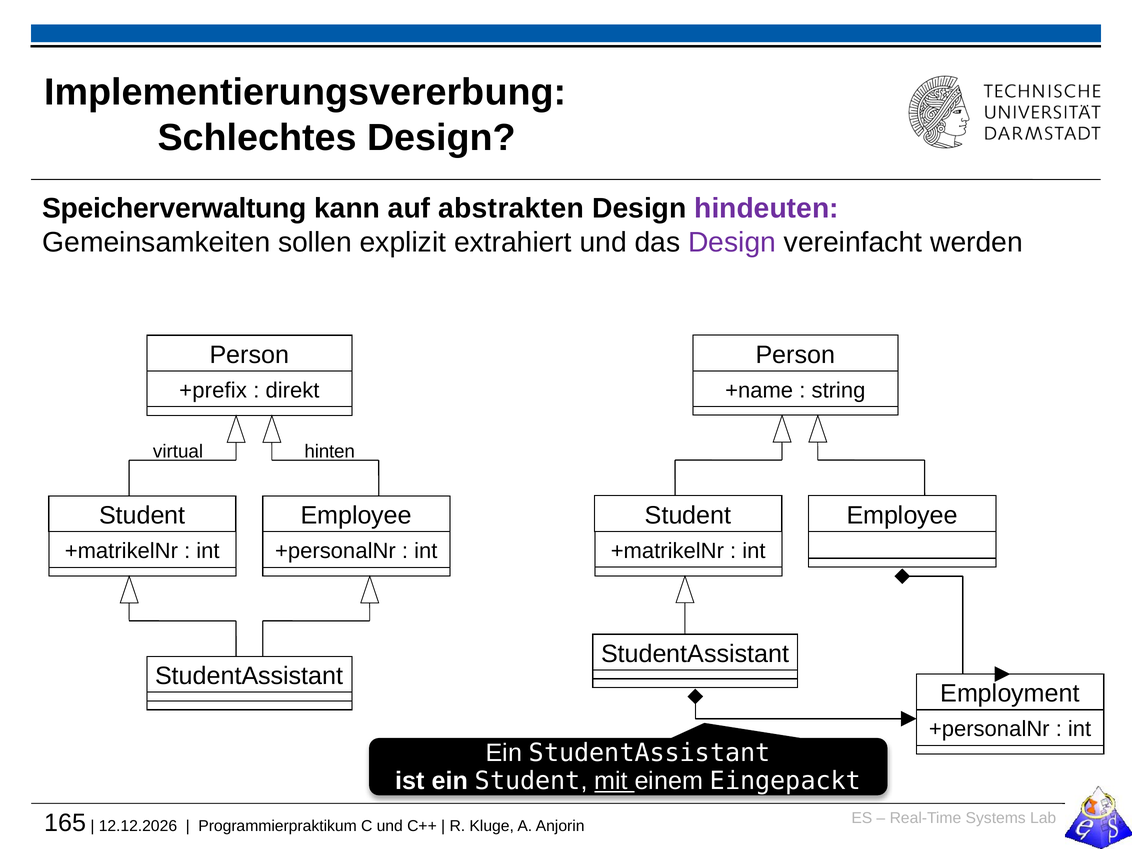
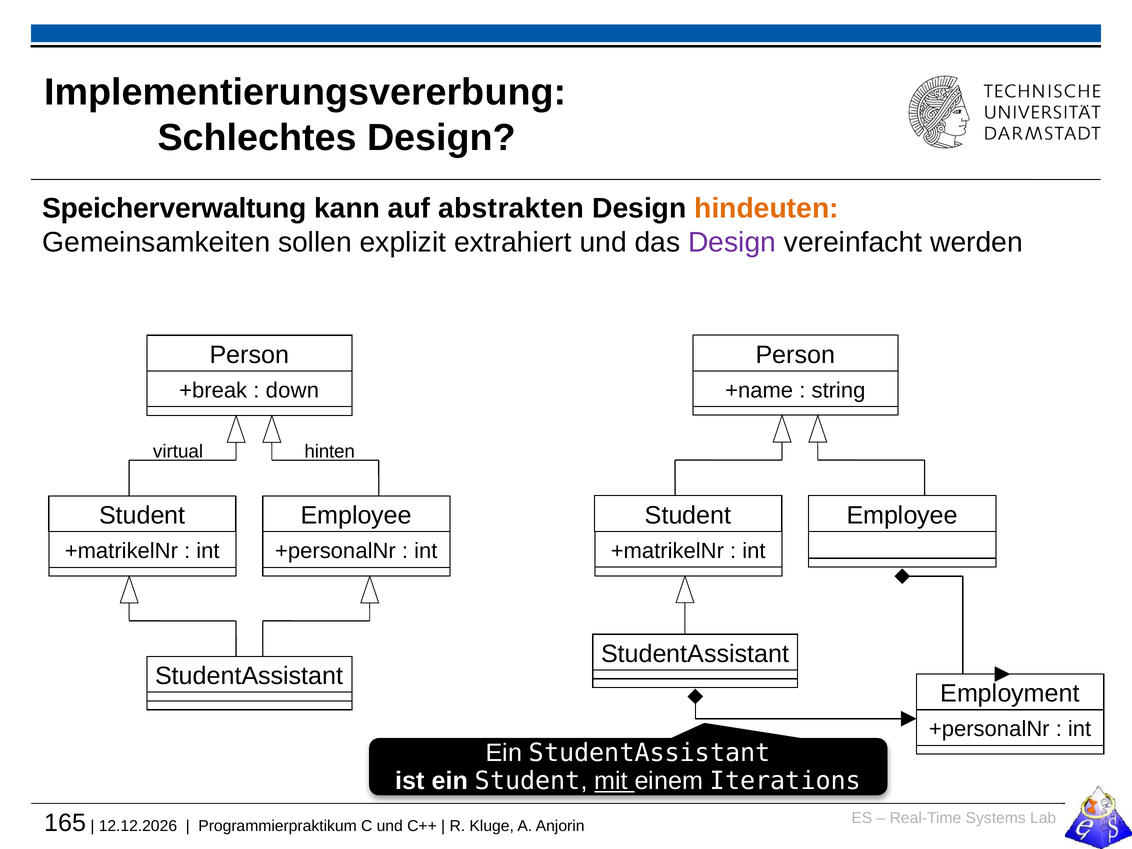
hindeuten colour: purple -> orange (767, 208)
+prefix: +prefix -> +break (213, 390)
direkt: direkt -> down (292, 390)
Eingepackt: Eingepackt -> Iterations (785, 781)
